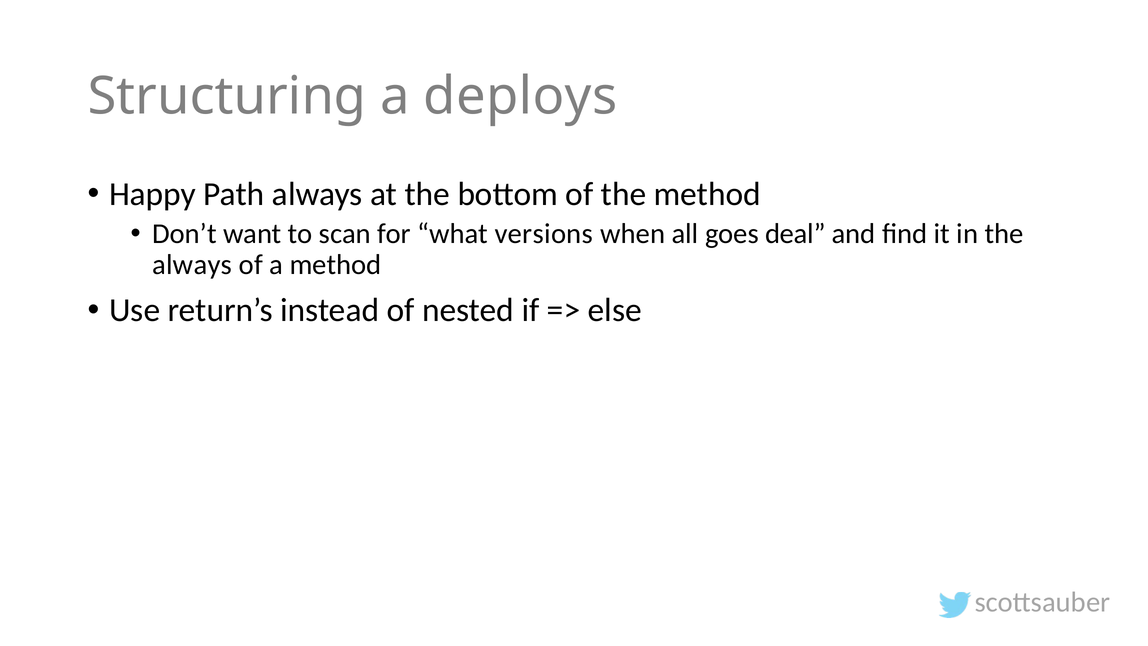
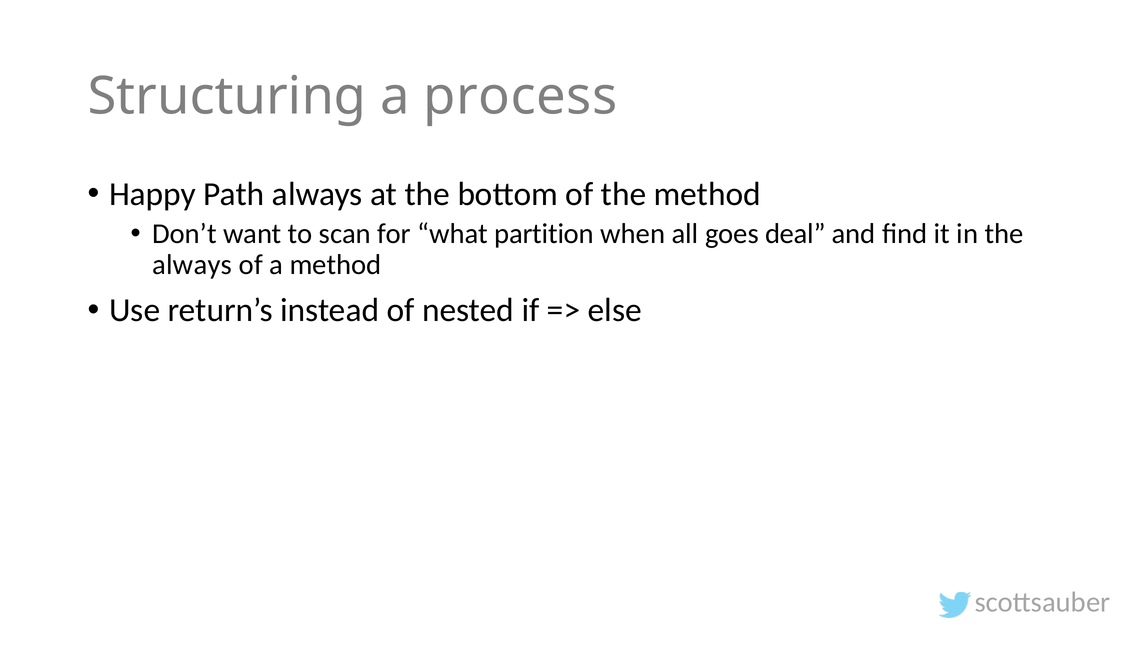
deploys: deploys -> process (520, 96)
versions: versions -> partition (544, 234)
